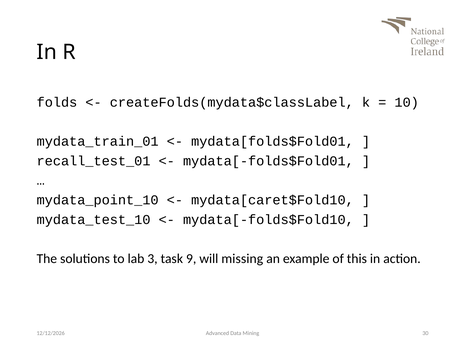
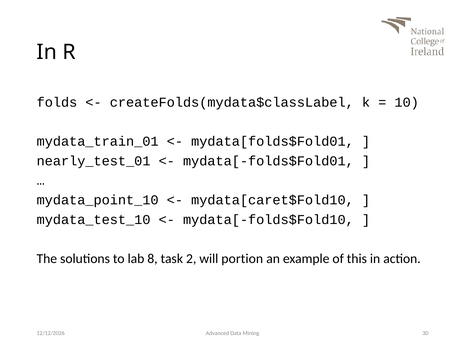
recall_test_01: recall_test_01 -> nearly_test_01 (94, 161)
3: 3 -> 8 (152, 258)
9: 9 -> 2 (191, 258)
missing: missing -> portion (242, 258)
